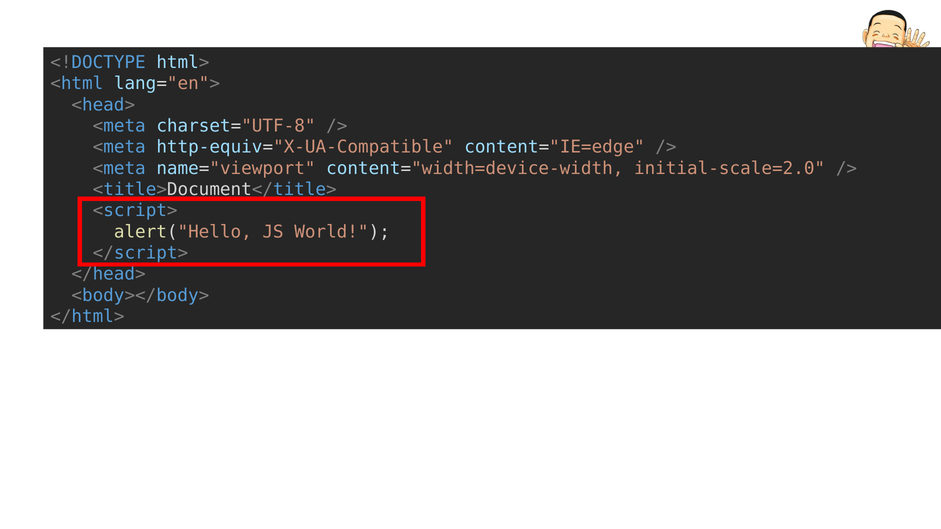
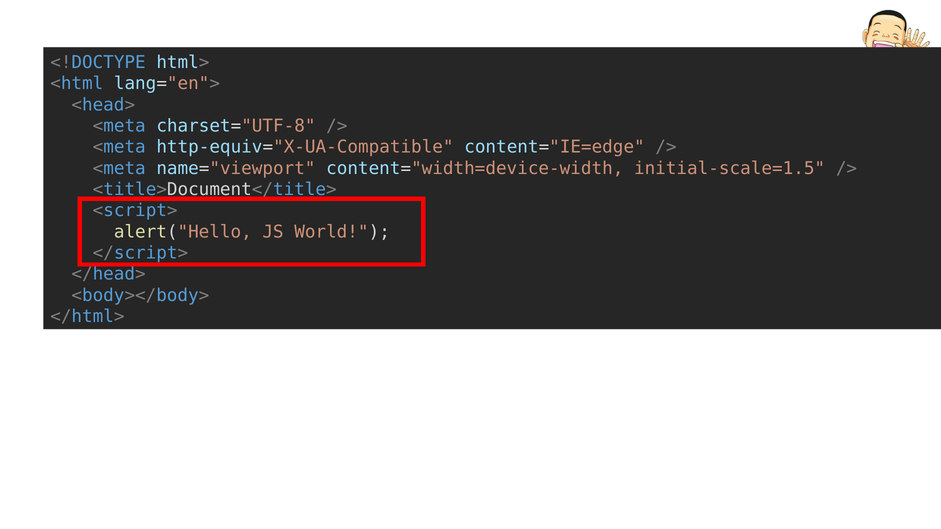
initial-scale=2.0: initial-scale=2.0 -> initial-scale=1.5 (730, 168)
